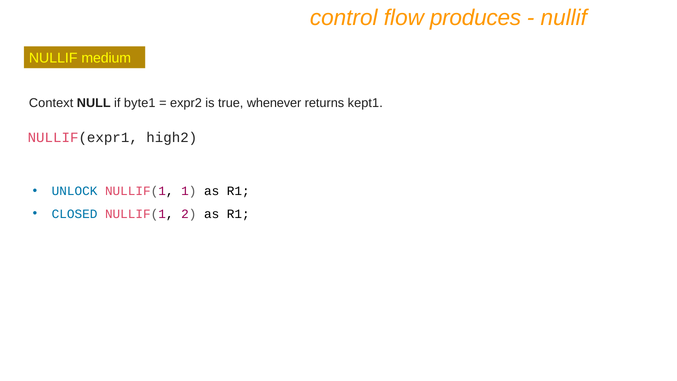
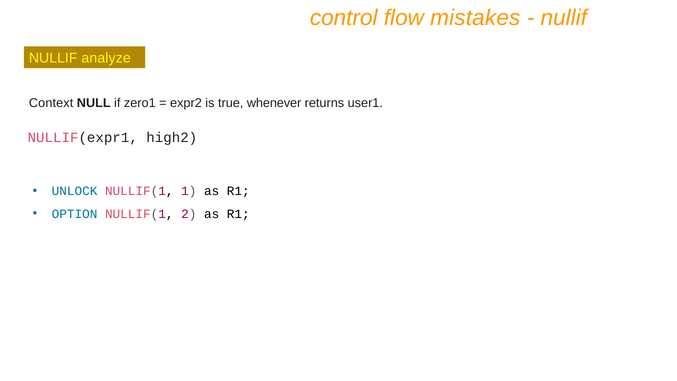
produces: produces -> mistakes (475, 18)
medium: medium -> analyze (106, 58)
byte1: byte1 -> zero1 (140, 103)
kept1: kept1 -> user1 (365, 103)
CLOSED: CLOSED -> OPTION (75, 214)
